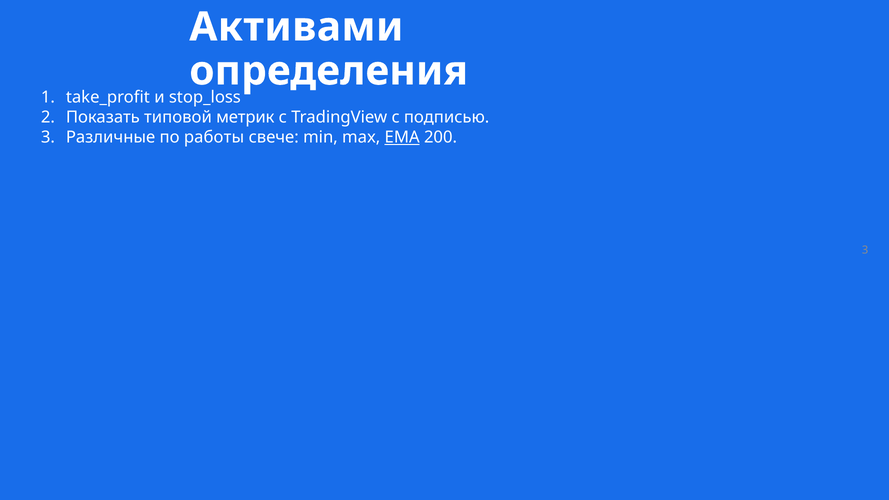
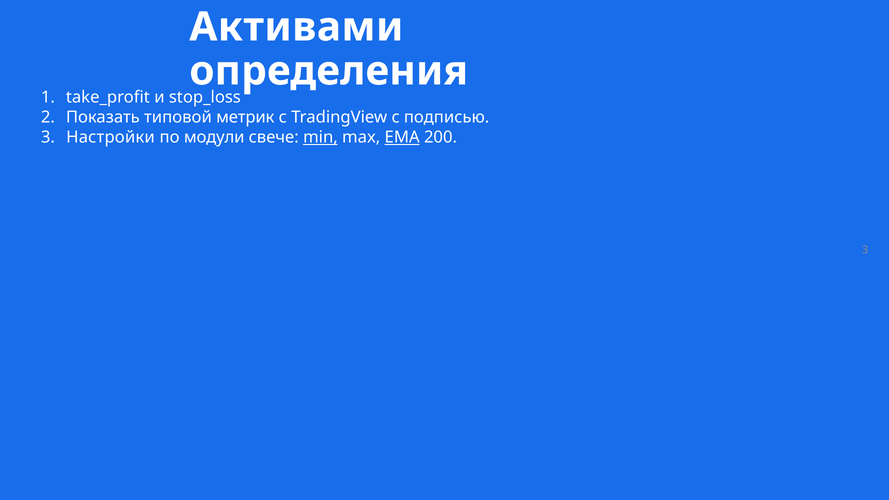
Различные: Различные -> Настройки (111, 137)
работы: работы -> модули (214, 137)
min underline: none -> present (320, 137)
